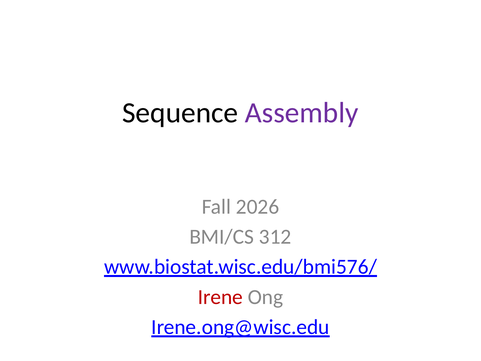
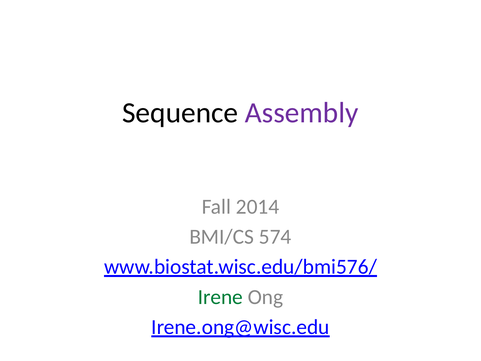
2026: 2026 -> 2014 (258, 207)
312: 312 -> 574 (275, 237)
Irene colour: red -> green (220, 297)
